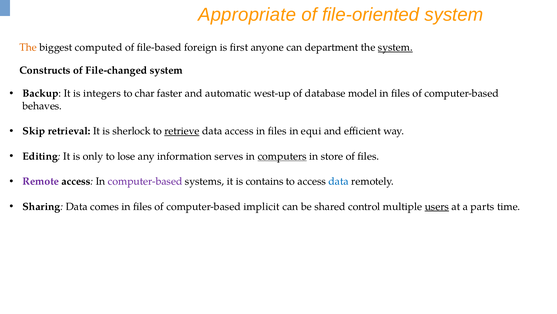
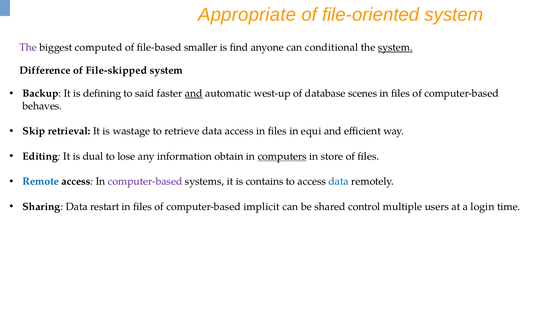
The colour: orange -> purple (28, 47)
foreign: foreign -> smaller (201, 47)
first: first -> find (239, 47)
department: department -> conditional (332, 47)
Constructs: Constructs -> Difference (45, 70)
File-changed: File-changed -> File-skipped (116, 70)
integers: integers -> defining (102, 93)
char: char -> said (145, 93)
and underline: none -> present (194, 93)
model: model -> scenes (363, 93)
sherlock: sherlock -> wastage (132, 131)
retrieve underline: present -> none (182, 131)
only: only -> dual (93, 156)
serves: serves -> obtain (229, 156)
Remote colour: purple -> blue (41, 181)
comes: comes -> restart (105, 206)
users underline: present -> none (437, 206)
parts: parts -> login (483, 206)
